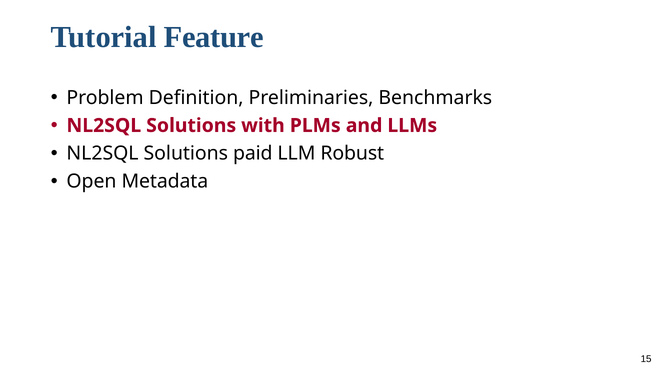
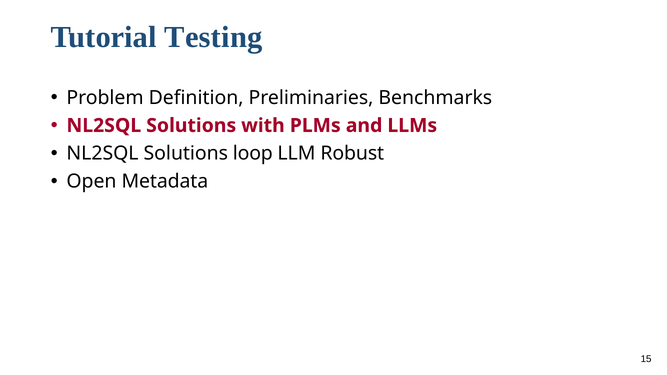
Feature: Feature -> Testing (213, 37)
paid: paid -> loop (253, 154)
